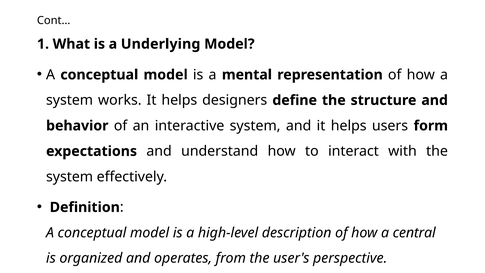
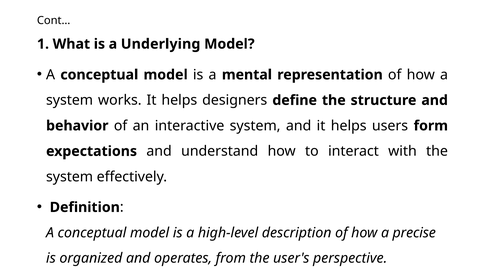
central: central -> precise (414, 233)
